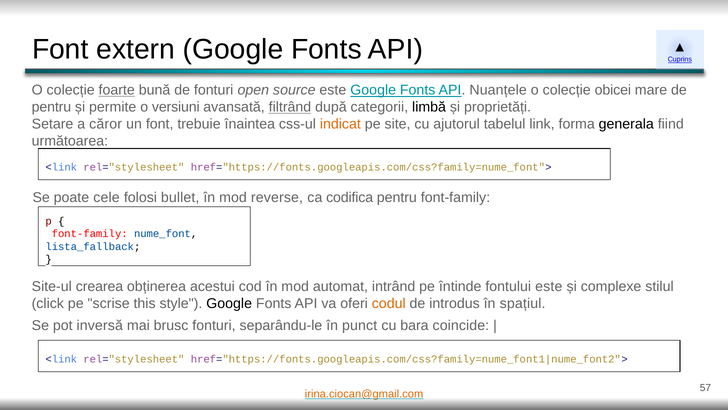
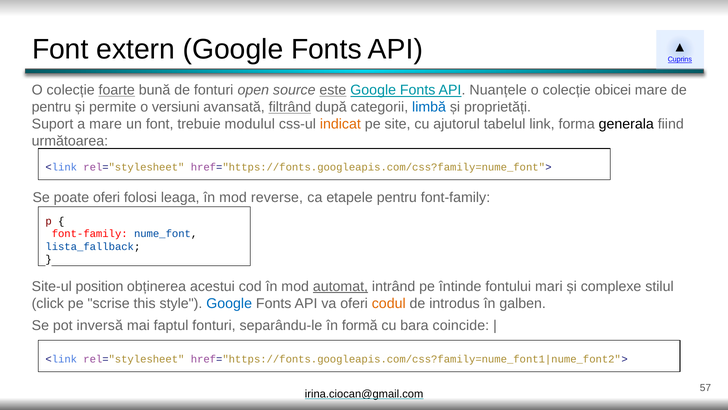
este underline: none -> present (333, 90)
limbă colour: black -> blue (429, 107)
Setare: Setare -> Suport (53, 124)
a căror: căror -> mare (106, 124)
înaintea: înaintea -> modulul (250, 124)
poate cele: cele -> oferi (107, 197)
bullet: bullet -> leaga (180, 197)
codifica: codifica -> etapele (350, 197)
crearea: crearea -> position (99, 286)
automat underline: none -> present (340, 286)
fontului este: este -> mari (549, 286)
Google colour: black -> blue (229, 303)
spațiul: spațiul -> galben (523, 303)
brusc: brusc -> faptul (171, 325)
punct: punct -> formă (360, 325)
irina.ciocan@gmail.com colour: orange -> black (364, 394)
